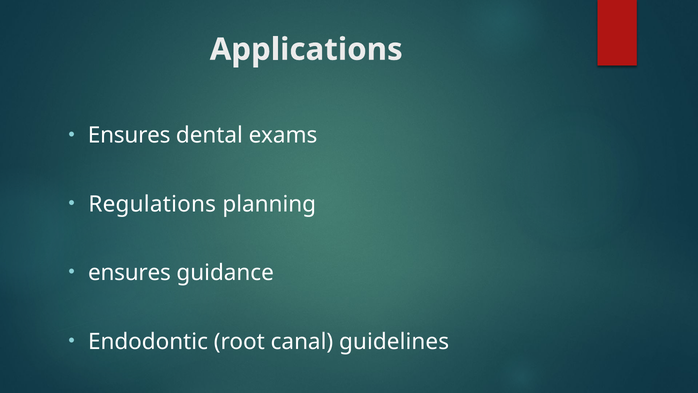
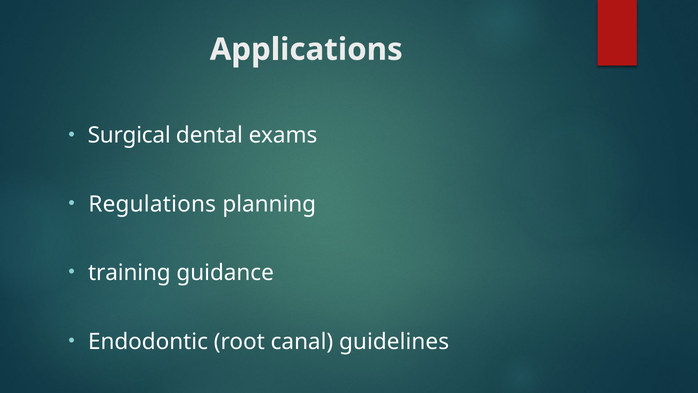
Ensures: Ensures -> Surgical (129, 135)
ensures: ensures -> training (129, 273)
